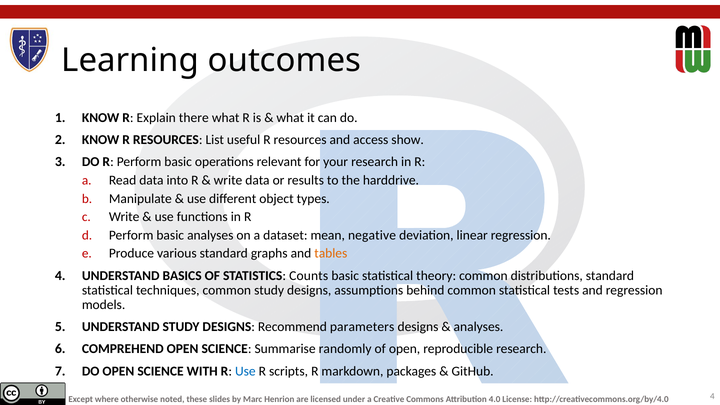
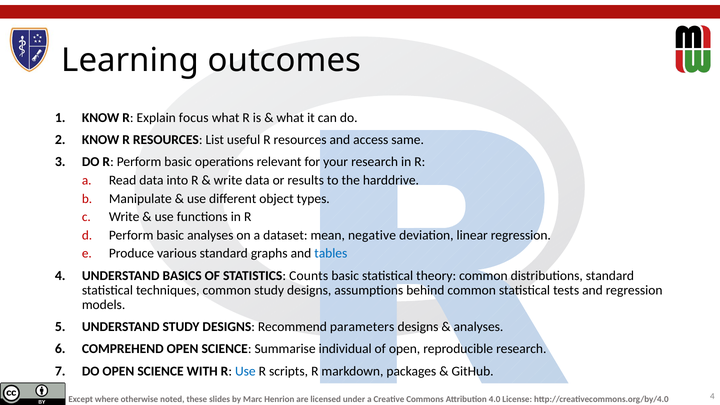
there: there -> focus (194, 118)
show: show -> same (408, 140)
tables colour: orange -> blue (331, 254)
randomly: randomly -> individual (345, 349)
